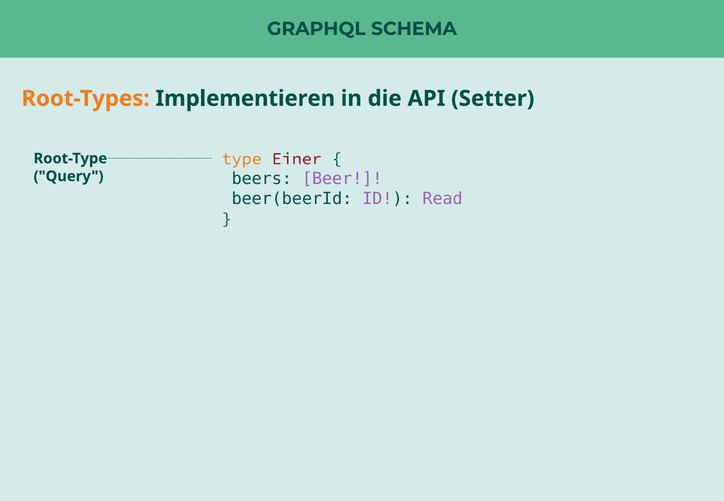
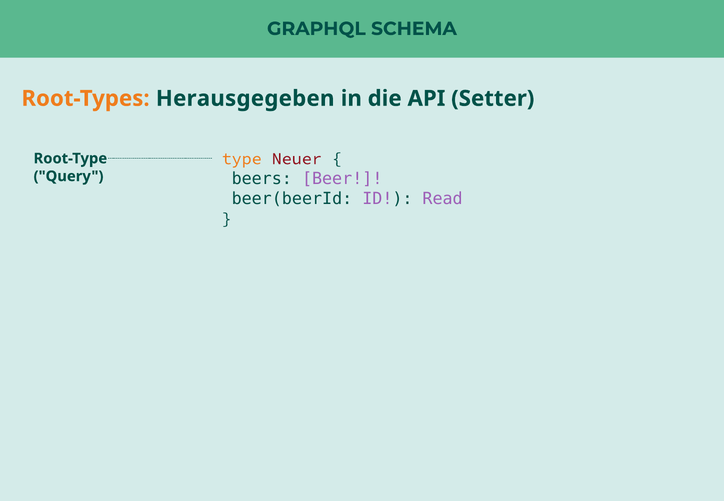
Implementieren: Implementieren -> Herausgegeben (245, 99)
Einer: Einer -> Neuer (297, 159)
